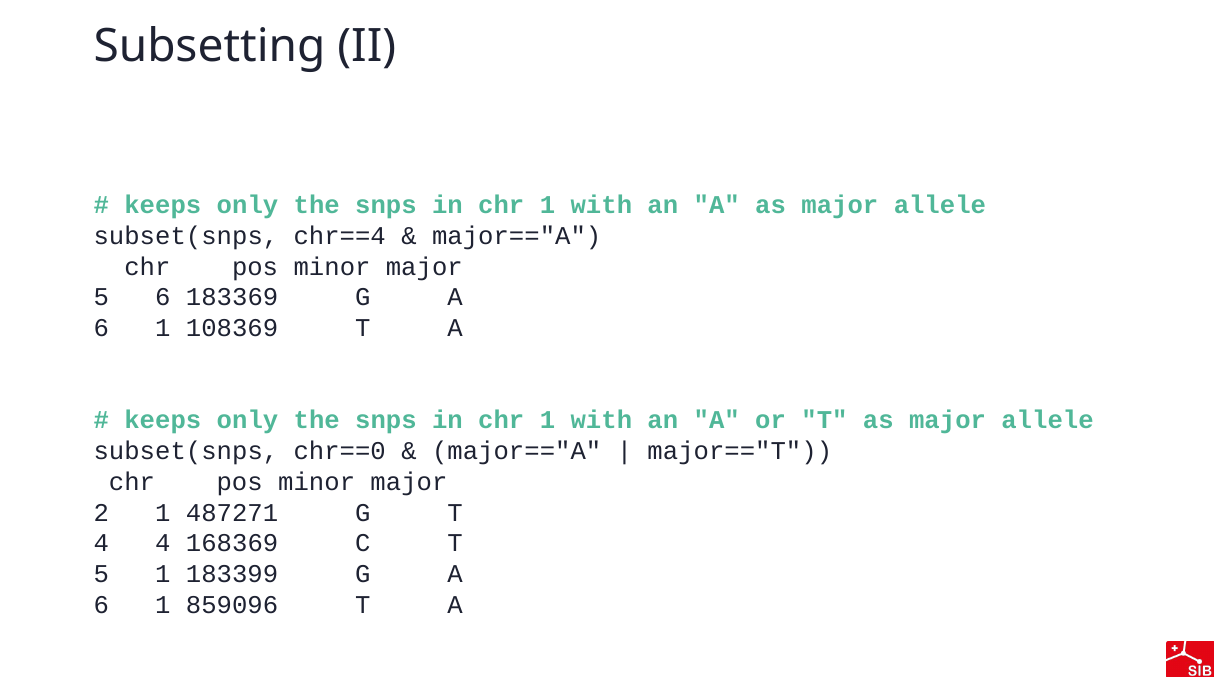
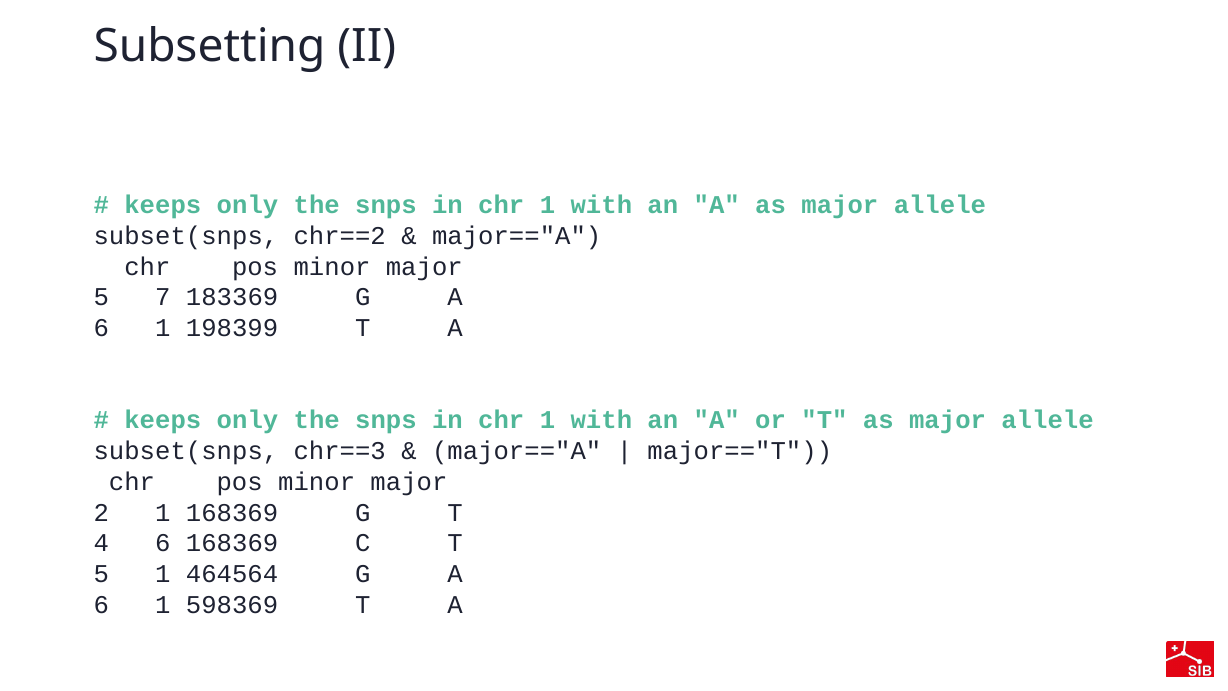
chr==4: chr==4 -> chr==2 (340, 236)
5 6: 6 -> 7 (163, 297)
108369: 108369 -> 198399 (232, 328)
chr==0: chr==0 -> chr==3 (340, 451)
1 487271: 487271 -> 168369 (232, 513)
4 4: 4 -> 6 (163, 543)
183399: 183399 -> 464564 (232, 574)
859096: 859096 -> 598369 (232, 605)
